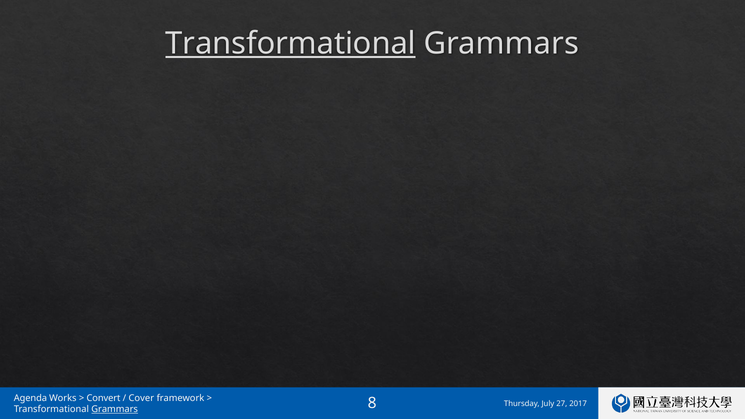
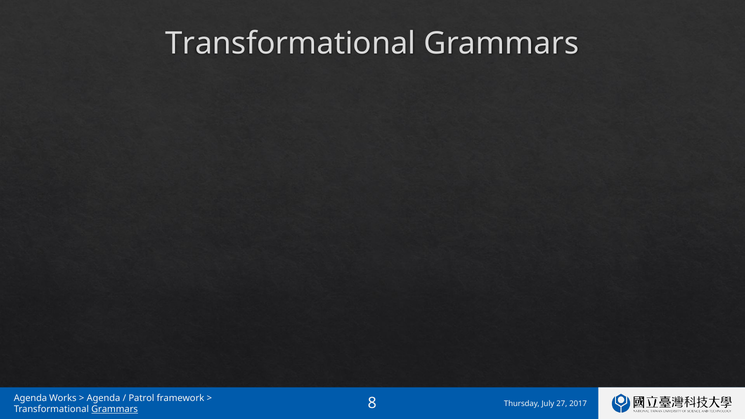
Transformational underline: present -> none (291, 44)
Convert: Convert -> Agenda (103, 398)
Cover: Cover -> Patrol (141, 398)
